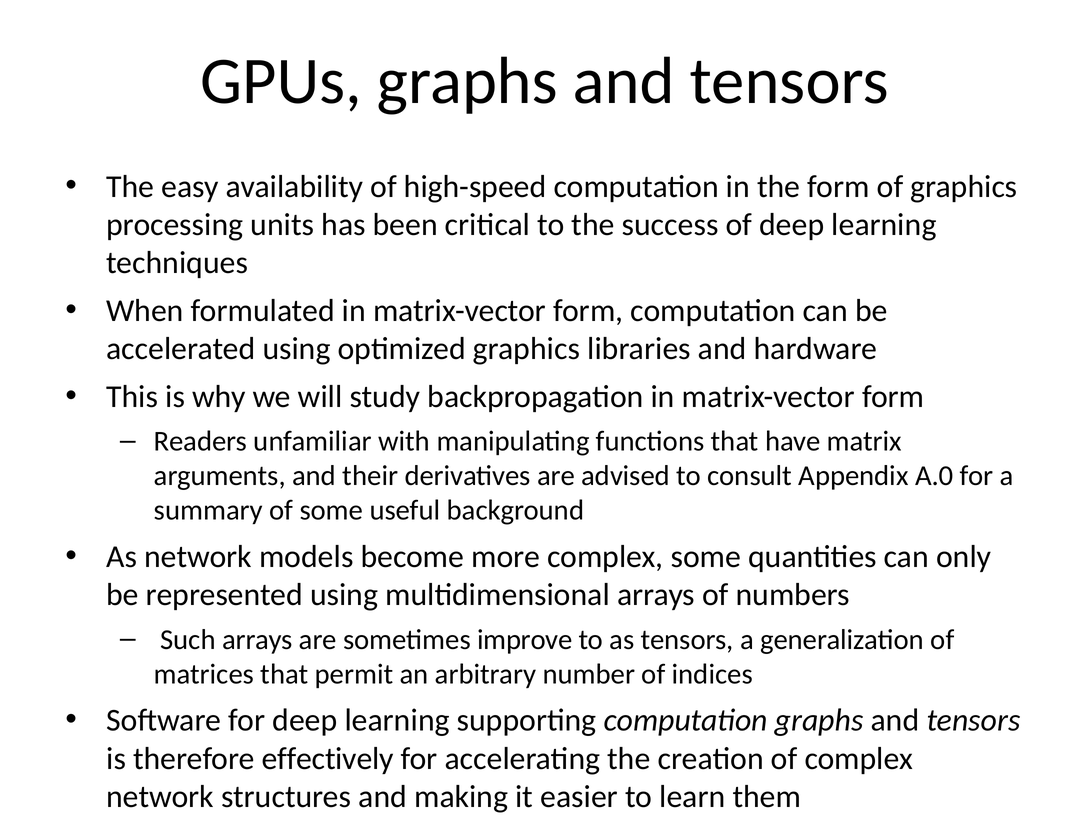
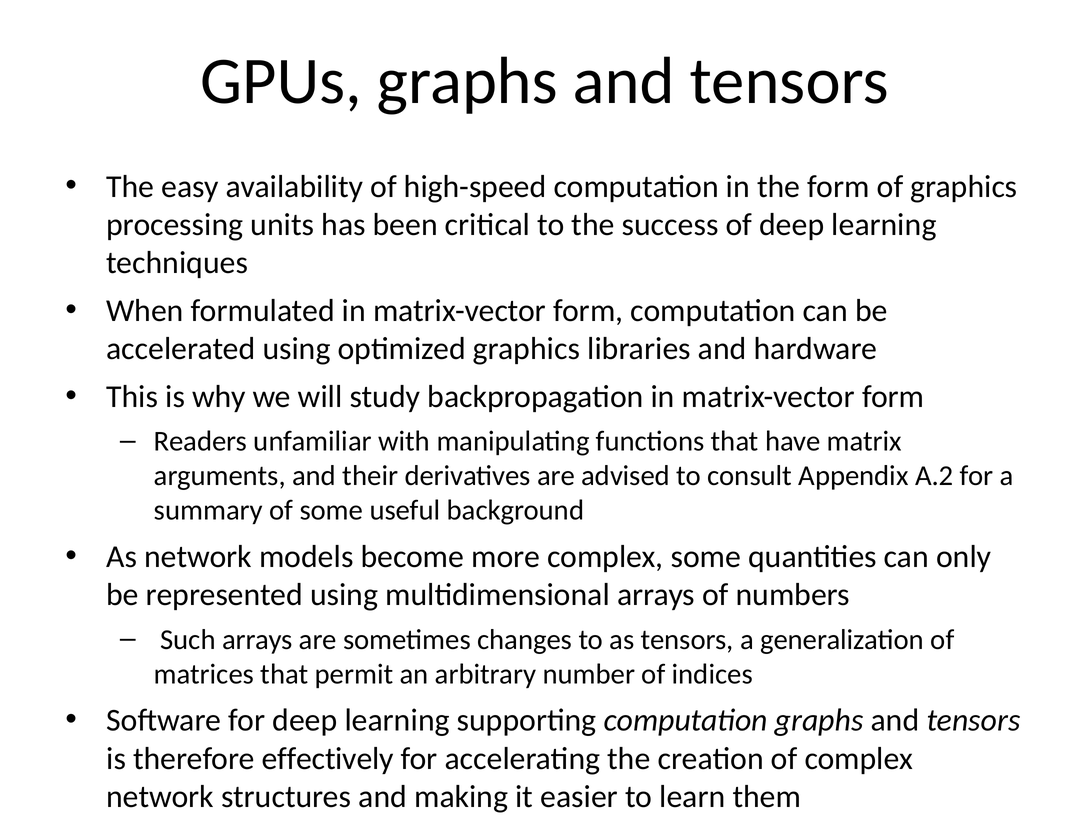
A.0: A.0 -> A.2 (934, 476)
improve: improve -> changes (525, 639)
